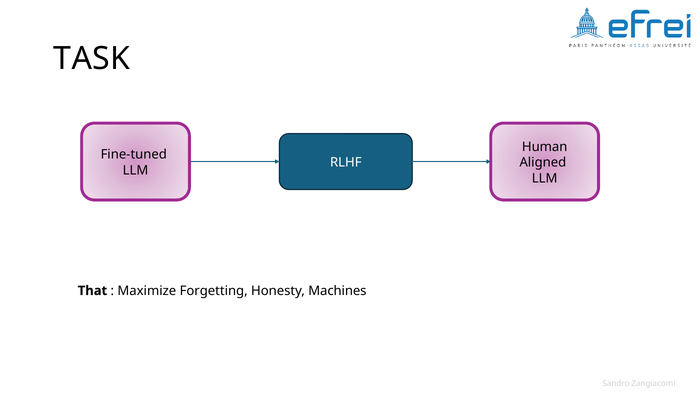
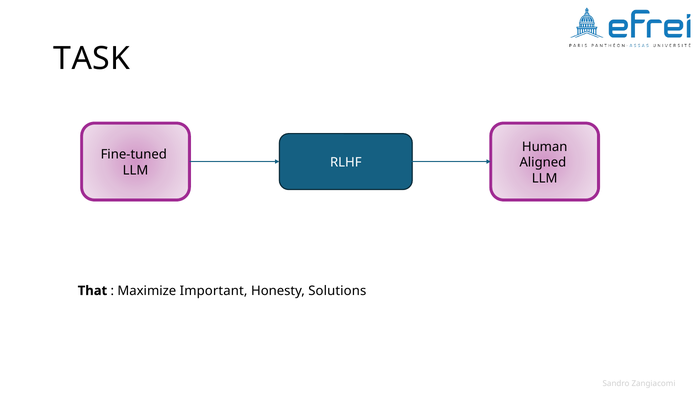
Forgetting: Forgetting -> Important (214, 291)
Machines: Machines -> Solutions (337, 291)
